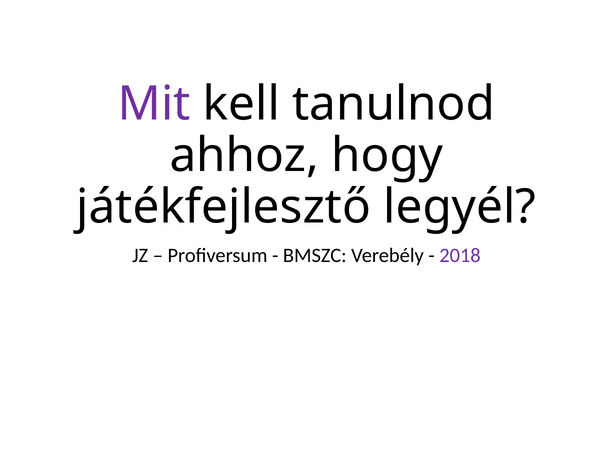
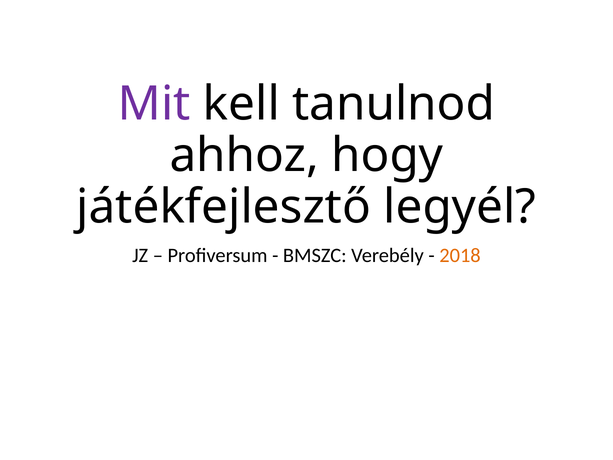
2018 colour: purple -> orange (460, 255)
